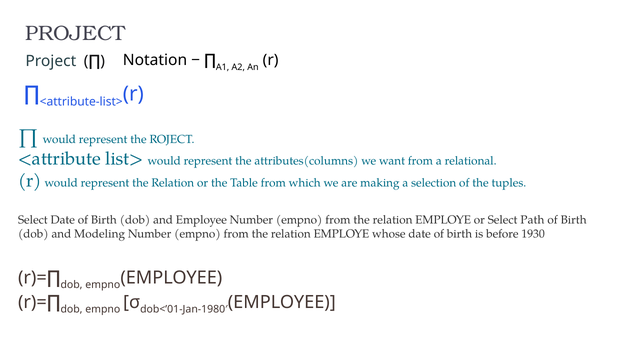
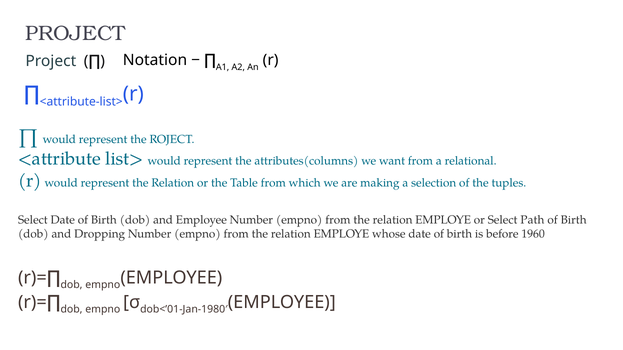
Modeling: Modeling -> Dropping (100, 234)
1930: 1930 -> 1960 (533, 234)
